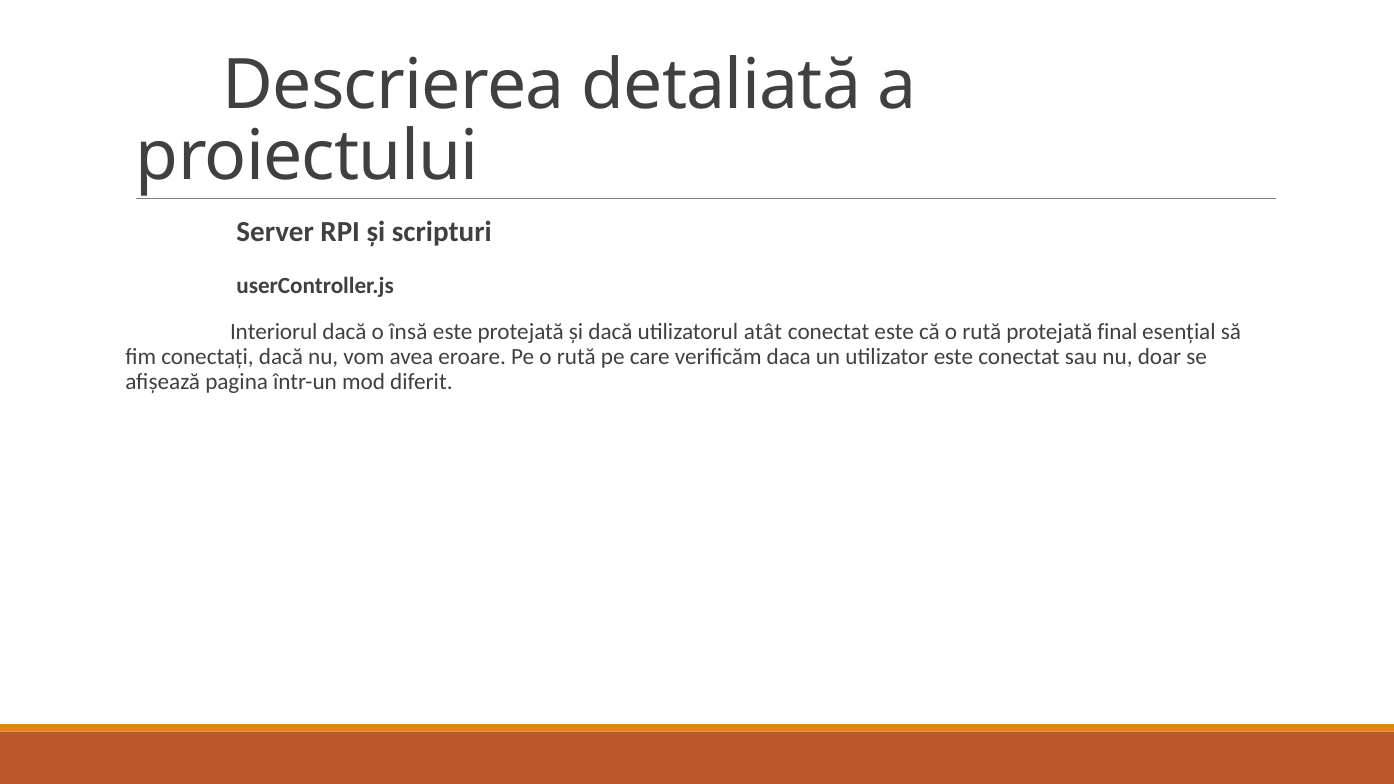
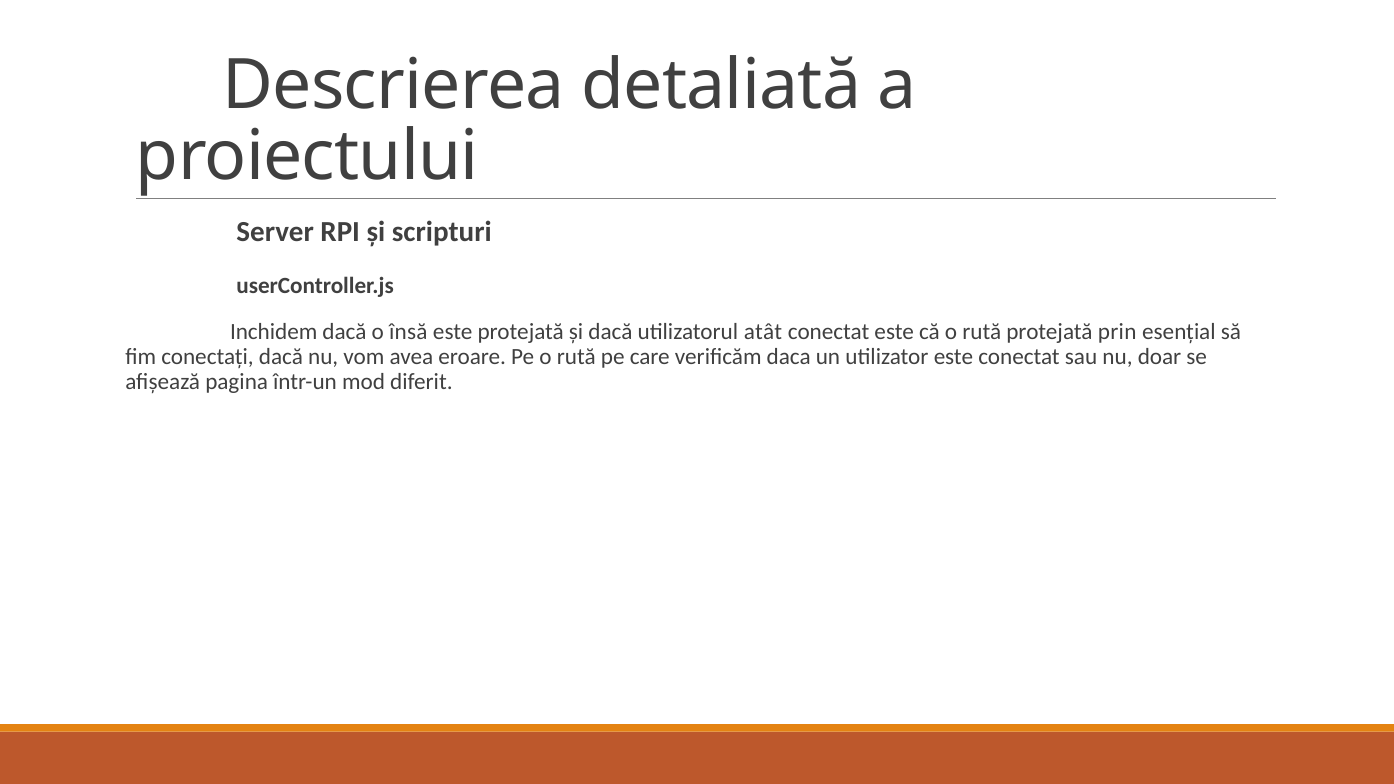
Interiorul: Interiorul -> Inchidem (274, 332)
final: final -> prin (1117, 332)
